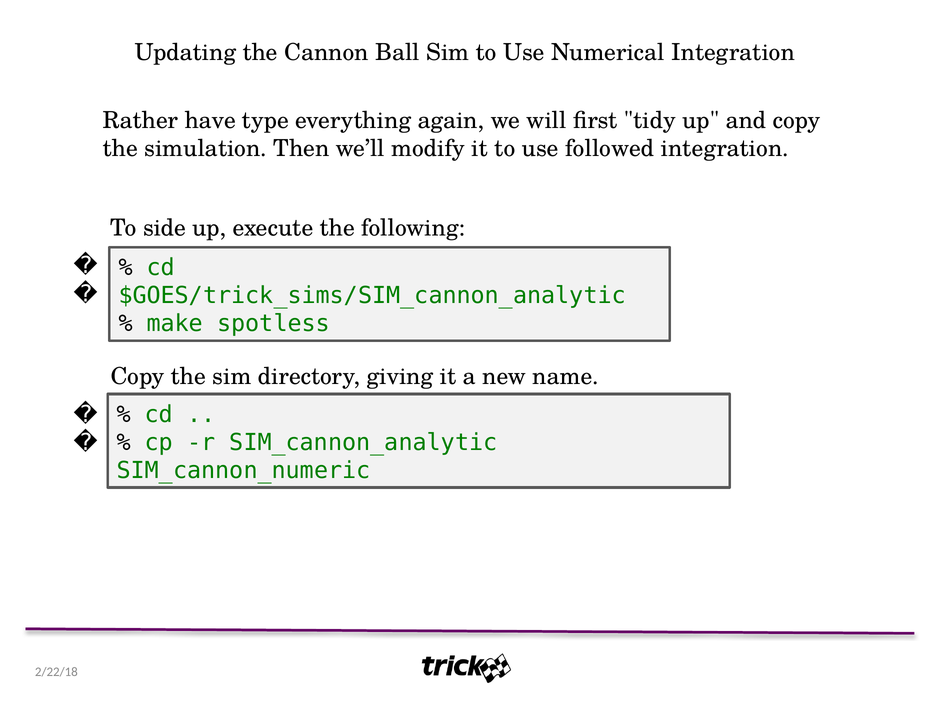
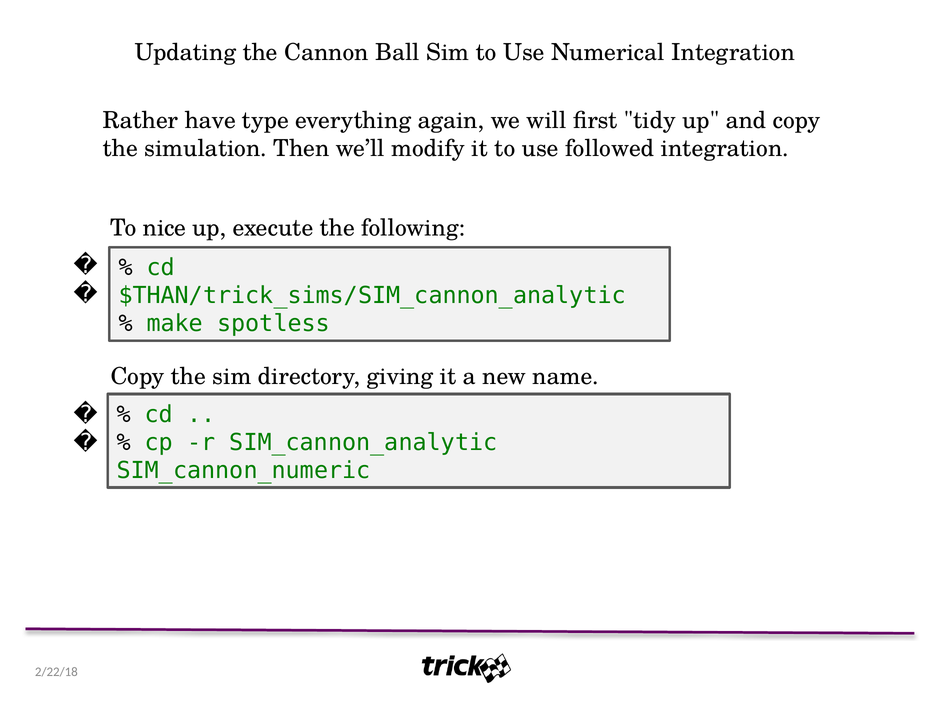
side: side -> nice (165, 228)
$GOES/trick_sims/SIM_cannon_analytic: $GOES/trick_sims/SIM_cannon_analytic -> $THAN/trick_sims/SIM_cannon_analytic (372, 295)
